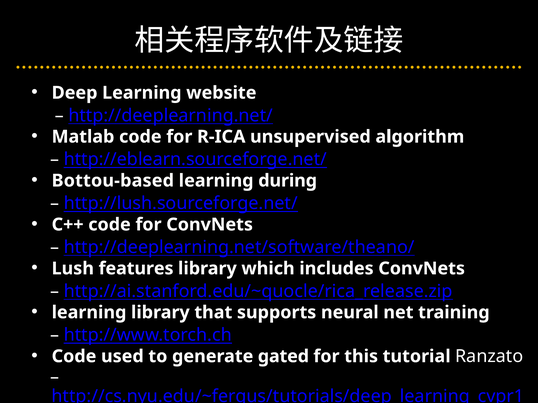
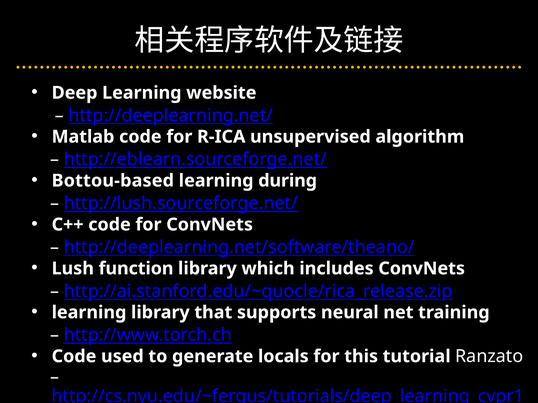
features: features -> function (136, 269)
gated: gated -> locals (283, 357)
